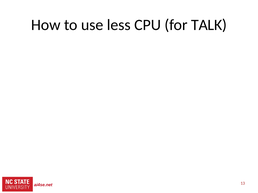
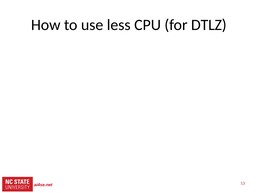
TALK: TALK -> DTLZ (209, 25)
